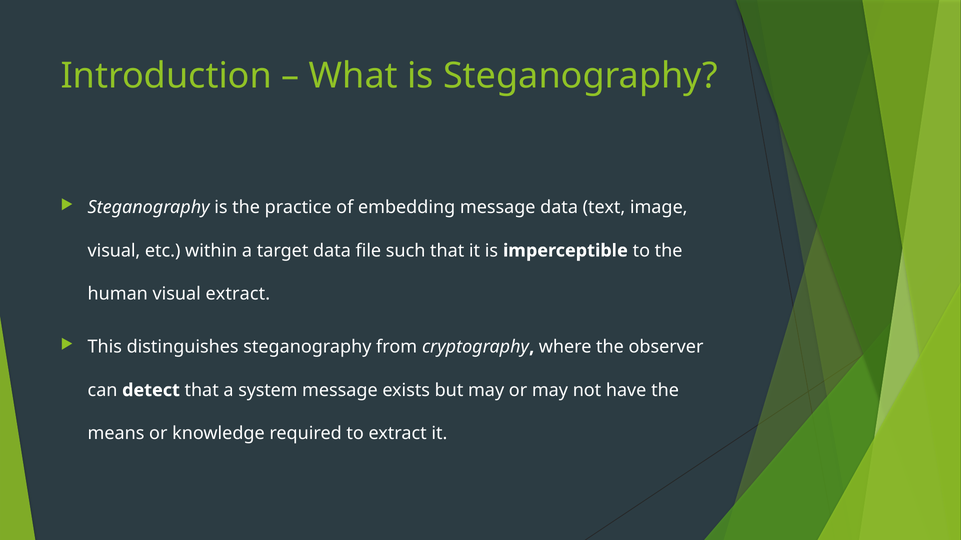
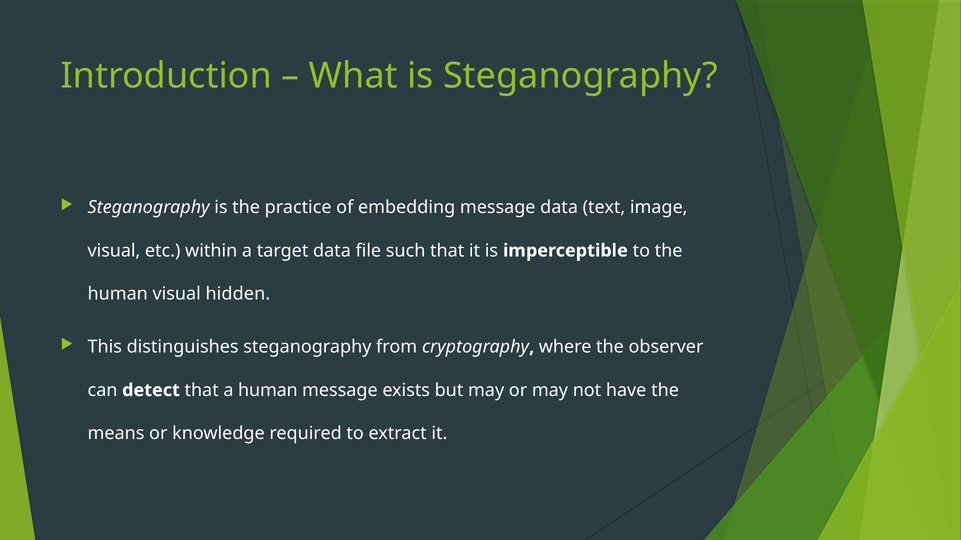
visual extract: extract -> hidden (238, 294)
a system: system -> human (268, 391)
